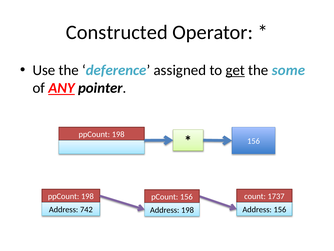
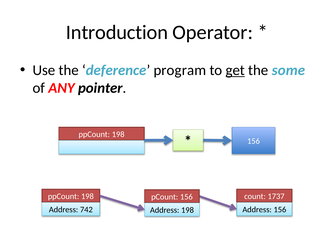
Constructed: Constructed -> Introduction (117, 32)
assigned: assigned -> program (180, 70)
ANY underline: present -> none (61, 88)
